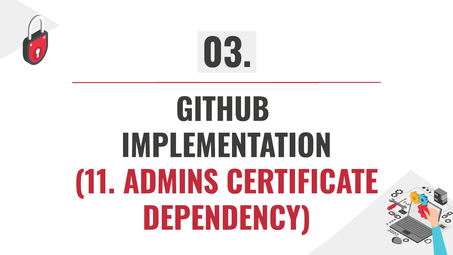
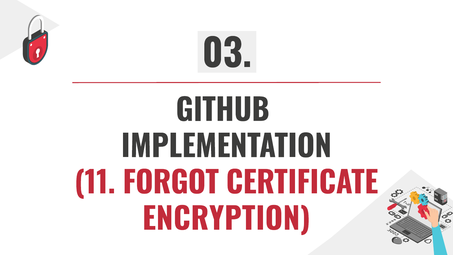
ADMINS: ADMINS -> FORGOT (171, 183)
DEPENDENCY: DEPENDENCY -> ENCRYPTION (226, 220)
